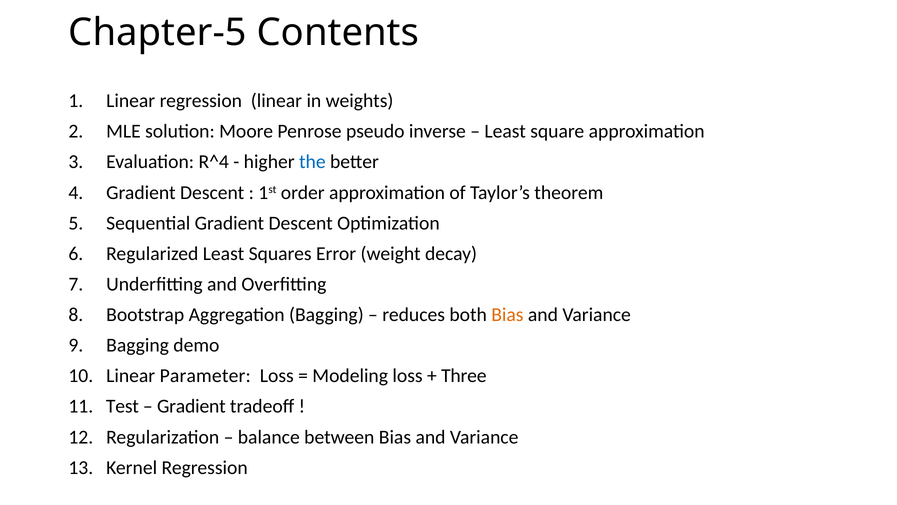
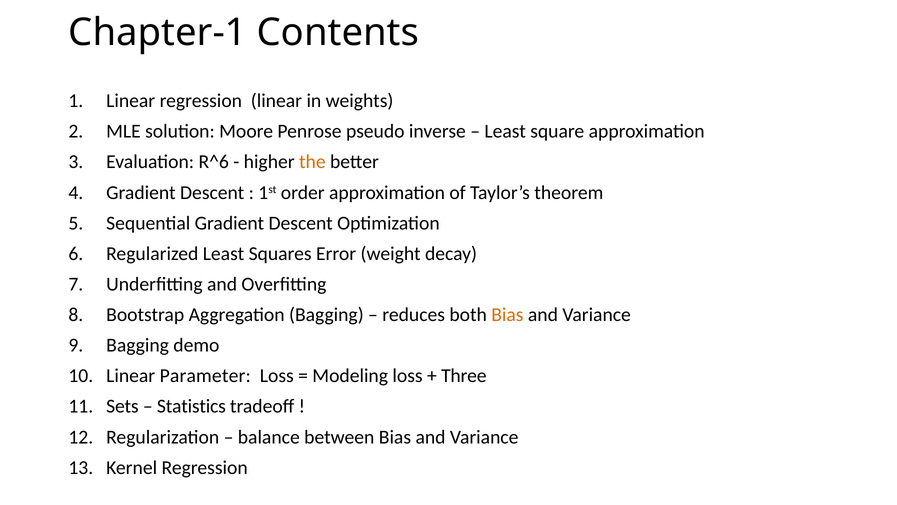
Chapter-5: Chapter-5 -> Chapter-1 (158, 32)
R^4: R^4 -> R^6 (214, 162)
the colour: blue -> orange (312, 162)
Test: Test -> Sets (122, 406)
Gradient: Gradient -> Statistics (191, 406)
